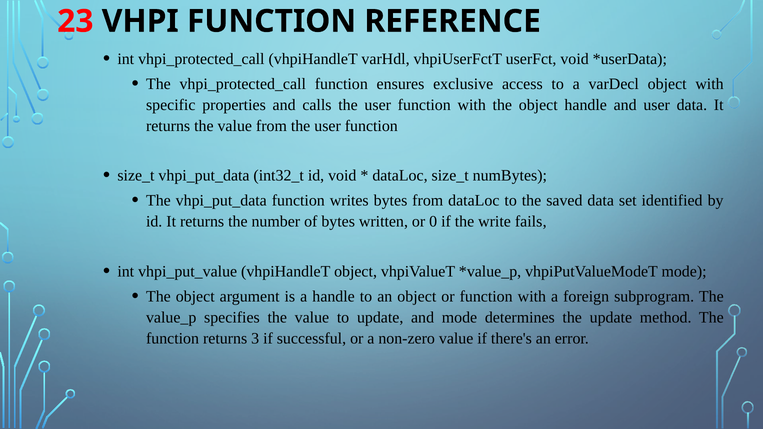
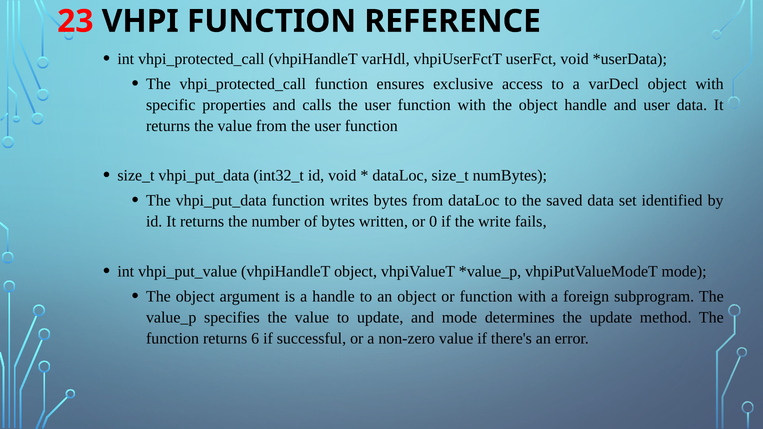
3: 3 -> 6 (255, 338)
